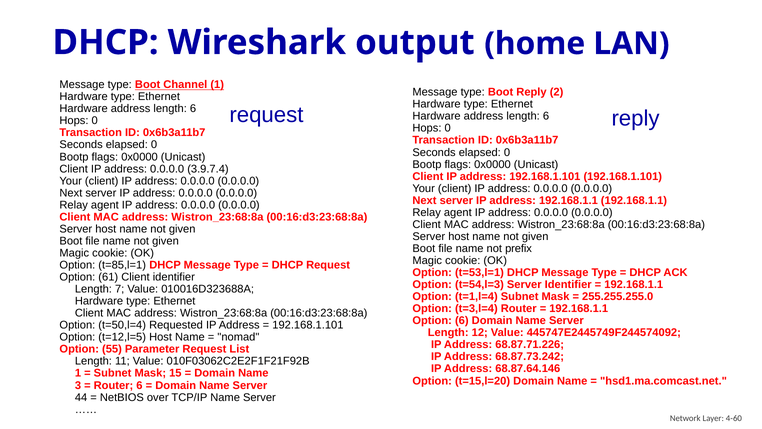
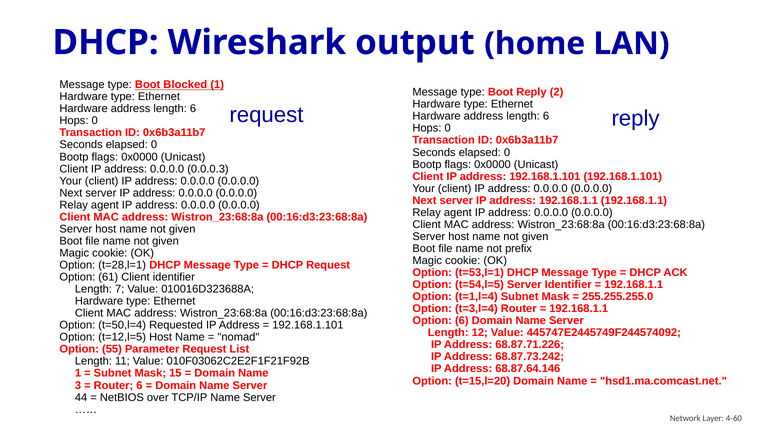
Channel: Channel -> Blocked (185, 85)
3.9.7.4: 3.9.7.4 -> 0.0.0.3 (208, 169)
t=85,l=1: t=85,l=1 -> t=28,l=1 (122, 265)
t=54,l=3: t=54,l=3 -> t=54,l=5 (479, 284)
